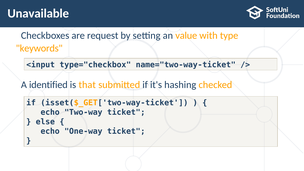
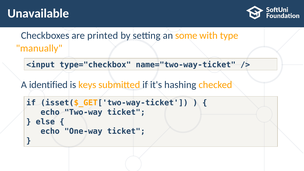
request: request -> printed (103, 35)
value: value -> some (186, 35)
keywords: keywords -> manually (39, 48)
that: that -> keys (87, 85)
